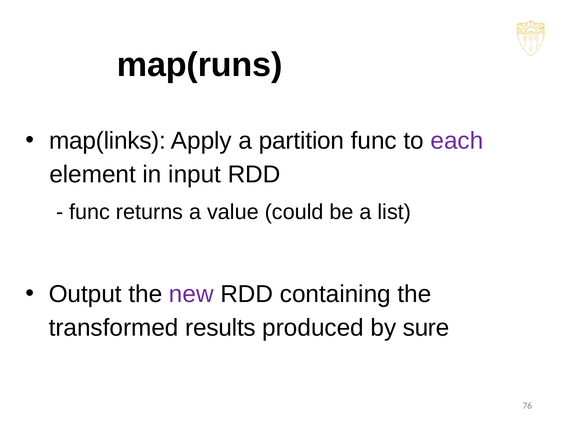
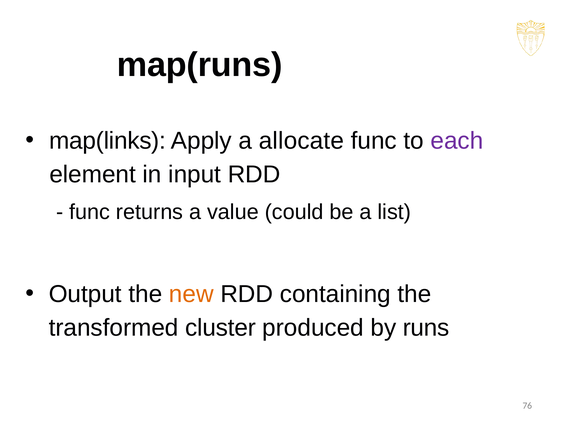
partition: partition -> allocate (301, 141)
new colour: purple -> orange (191, 294)
results: results -> cluster (221, 327)
sure: sure -> runs (426, 327)
